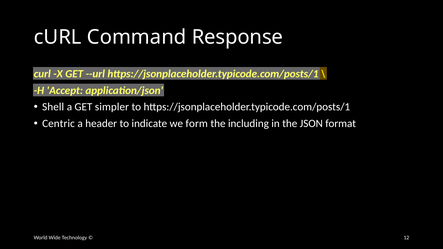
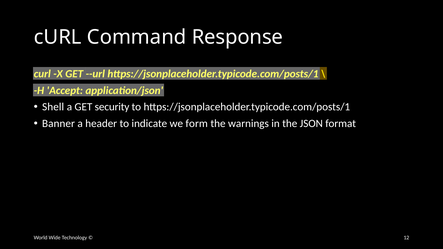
simpler: simpler -> security (112, 107)
Centric: Centric -> Banner (59, 124)
including: including -> warnings (248, 124)
